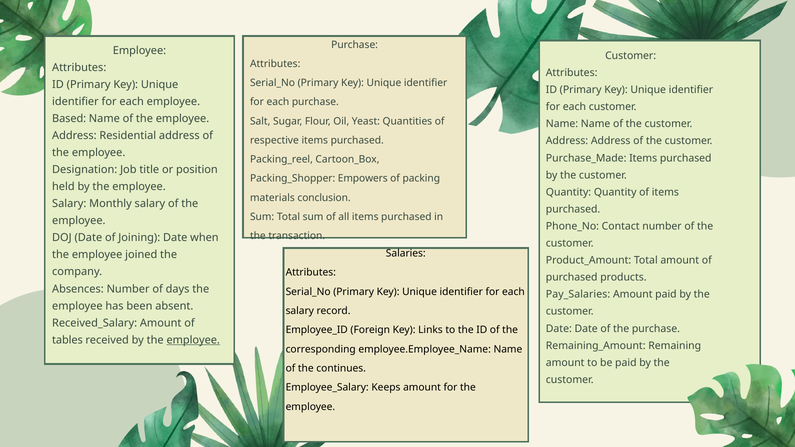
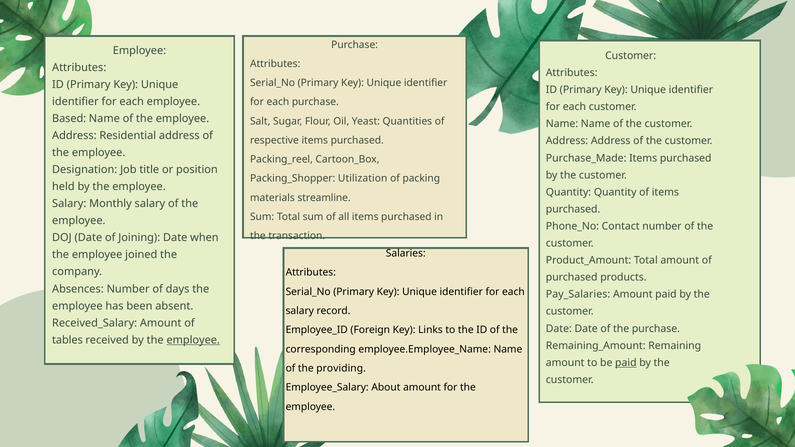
Empowers: Empowers -> Utilization (363, 179)
conclusion: conclusion -> streamline (324, 198)
paid underline: none -> present (626, 363)
continues: continues -> providing (341, 369)
Keeps: Keeps -> About (386, 388)
